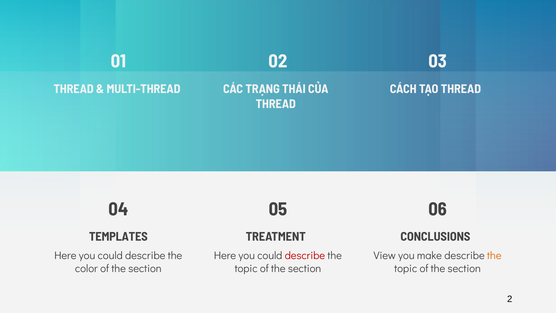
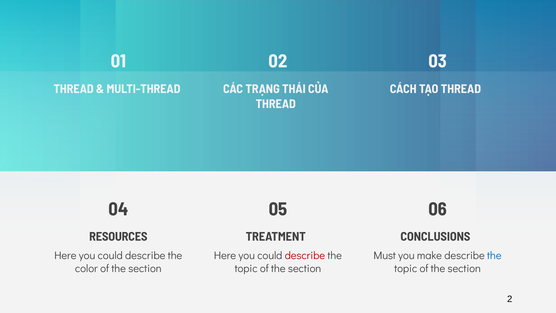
TEMPLATES: TEMPLATES -> RESOURCES (118, 237)
View: View -> Must (385, 256)
the colour: orange -> blue (494, 256)
